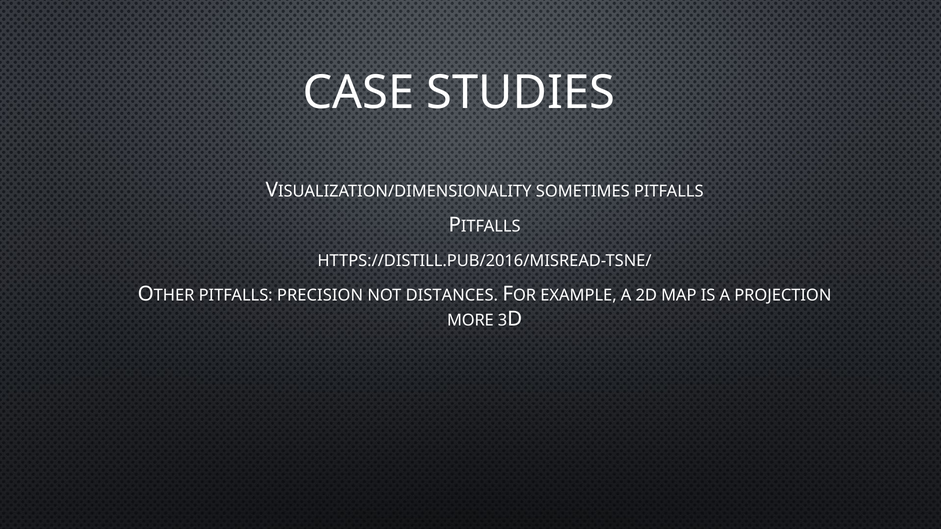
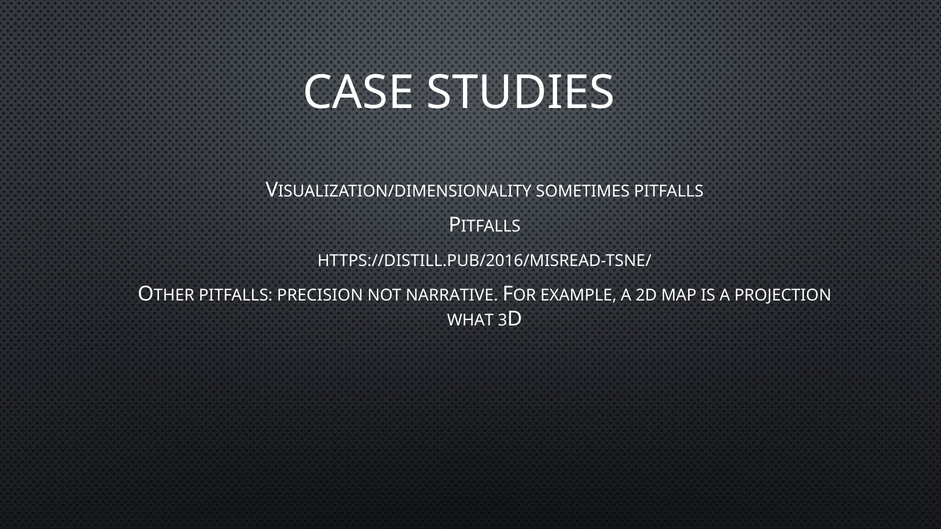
DISTANCES: DISTANCES -> NARRATIVE (452, 296)
MORE: MORE -> WHAT (470, 320)
